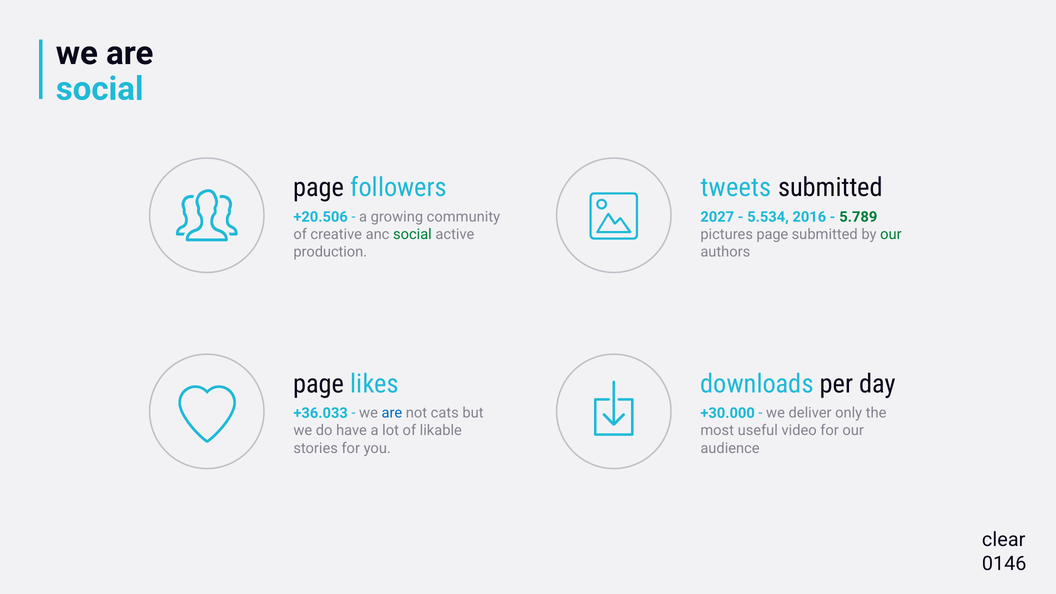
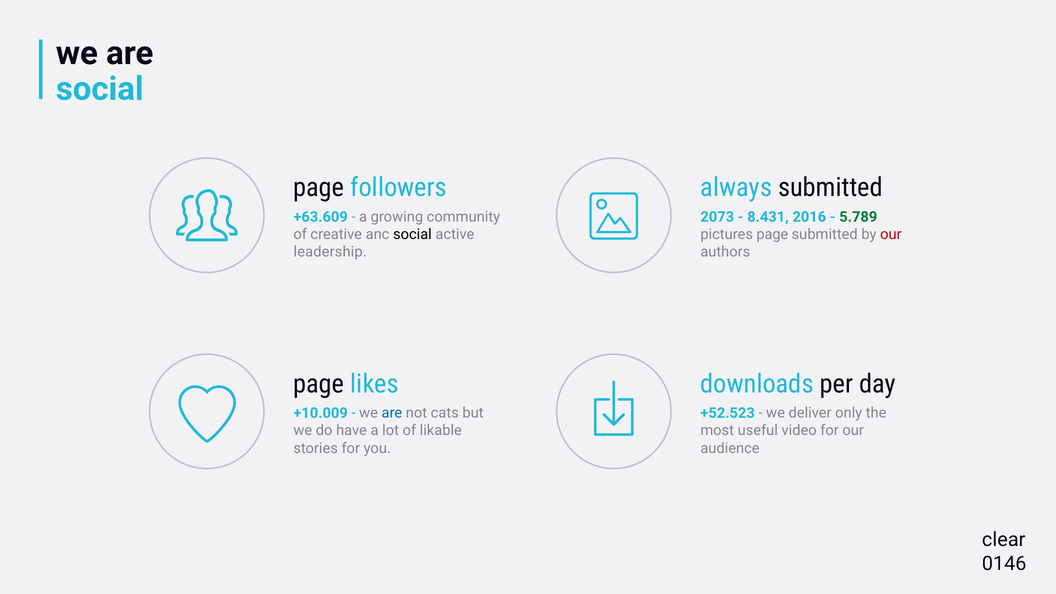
tweets: tweets -> always (736, 188)
+20.506: +20.506 -> +63.609 (321, 217)
2027: 2027 -> 2073 (717, 217)
5.534: 5.534 -> 8.431 (768, 217)
social colour: green -> black (412, 234)
our colour: green -> red (891, 234)
production: production -> leadership (330, 252)
+36.033: +36.033 -> +10.009 (321, 413)
+30.000: +30.000 -> +52.523 (728, 413)
